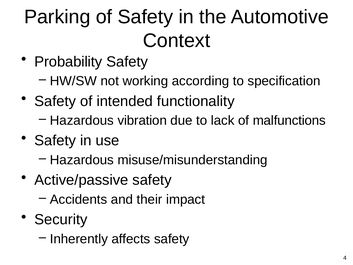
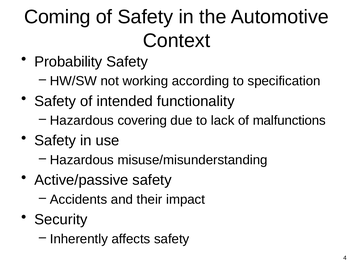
Parking: Parking -> Coming (57, 17)
vibration: vibration -> covering (142, 120)
